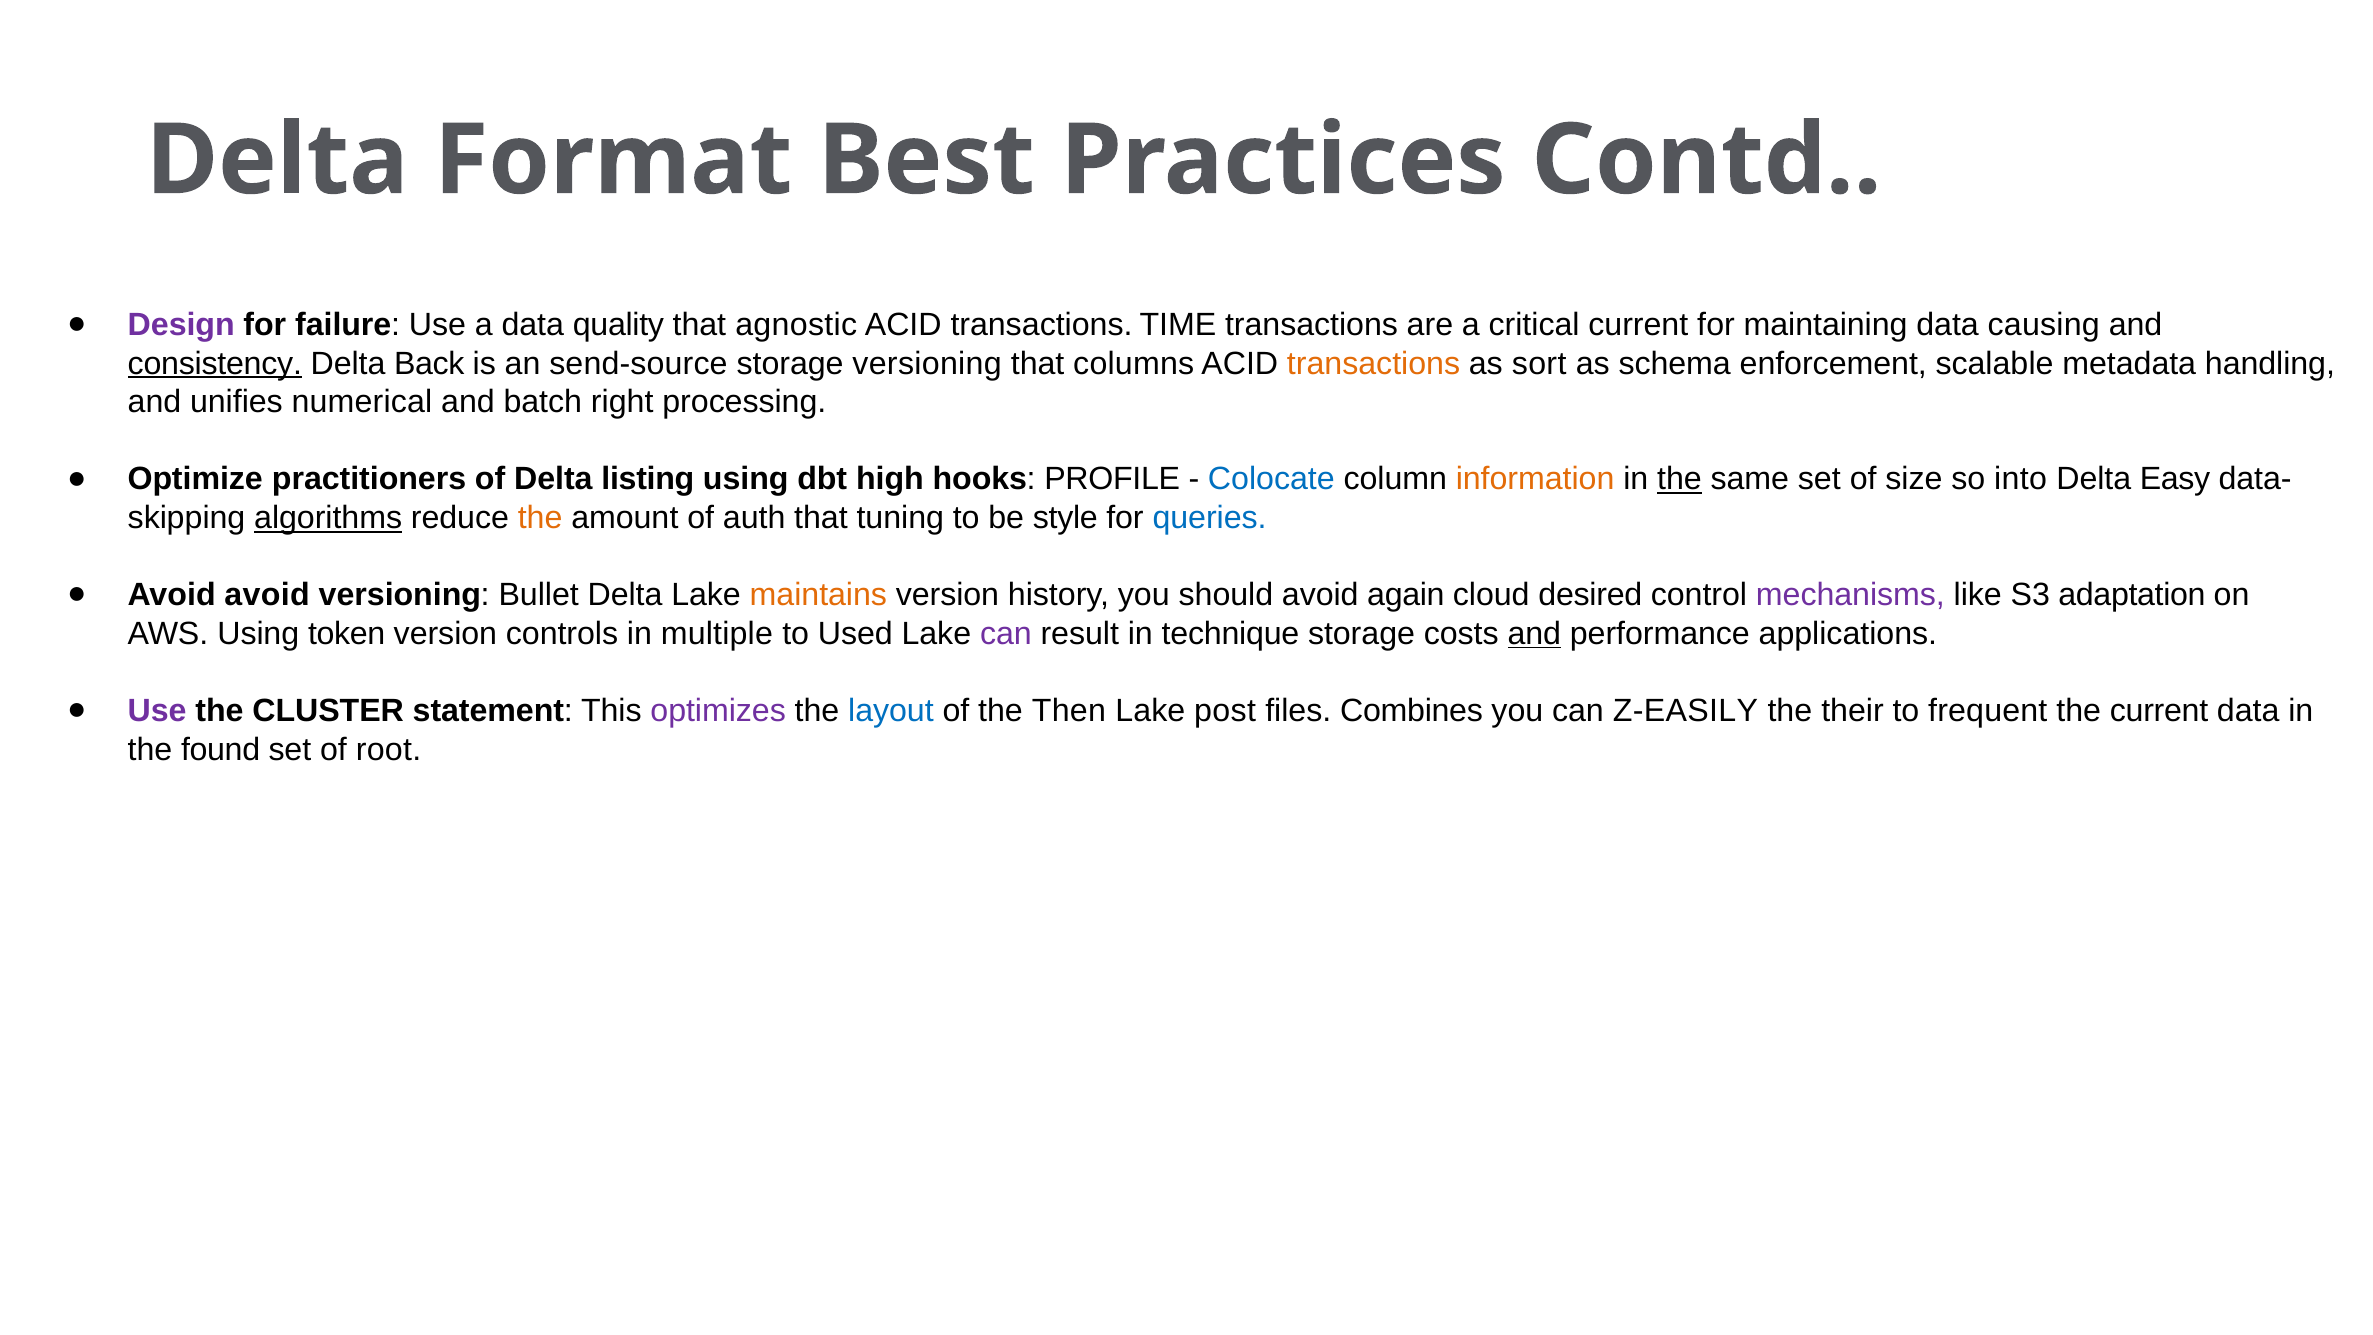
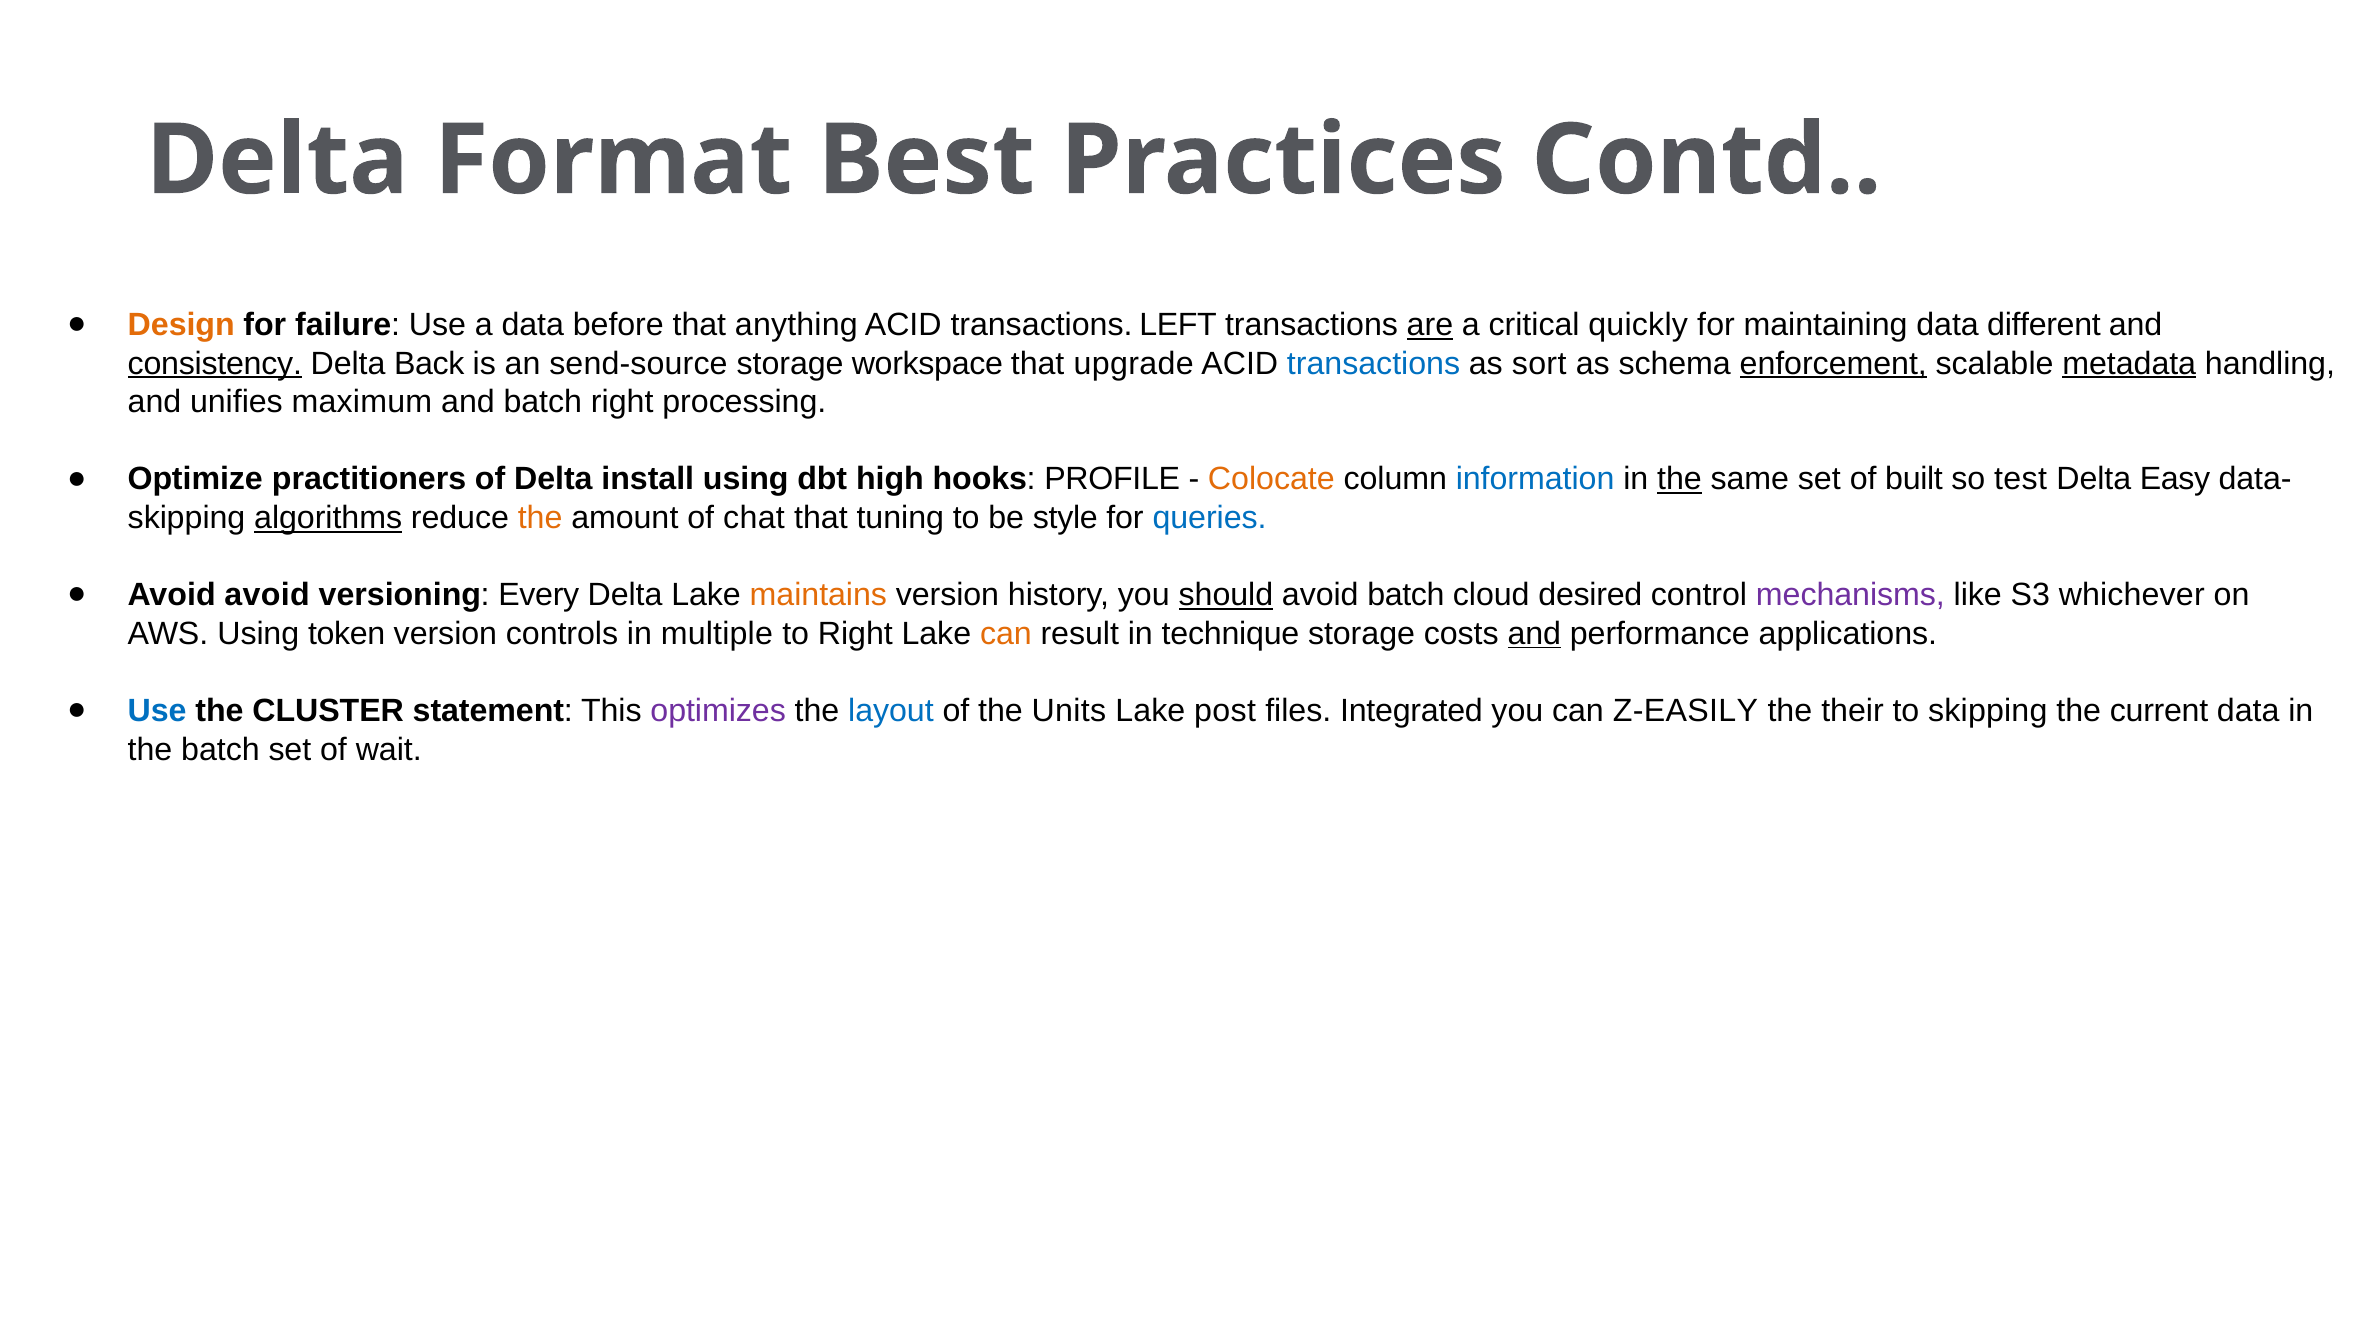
Design colour: purple -> orange (181, 325)
quality: quality -> before (618, 325)
agnostic: agnostic -> anything (796, 325)
TIME: TIME -> LEFT (1178, 325)
are underline: none -> present (1430, 325)
critical current: current -> quickly (1638, 325)
causing: causing -> different (2044, 325)
storage versioning: versioning -> workspace (927, 363)
columns: columns -> upgrade (1134, 363)
transactions colour: orange -> blue (1374, 363)
enforcement underline: none -> present (1833, 363)
metadata underline: none -> present (2129, 363)
numerical: numerical -> maximum (362, 402)
listing: listing -> install (648, 479)
Colocate colour: blue -> orange (1271, 479)
information colour: orange -> blue (1535, 479)
size: size -> built (1914, 479)
into: into -> test (2021, 479)
auth: auth -> chat (754, 518)
Bullet: Bullet -> Every (539, 595)
should underline: none -> present (1226, 595)
avoid again: again -> batch (1406, 595)
adaptation: adaptation -> whichever (2132, 595)
to Used: Used -> Right (855, 634)
can colour: purple -> orange (1006, 634)
Use colour: purple -> blue (157, 711)
Then: Then -> Units (1069, 711)
Combines: Combines -> Integrated (1411, 711)
to frequent: frequent -> skipping (1988, 711)
the found: found -> batch (220, 749)
root: root -> wait (389, 749)
